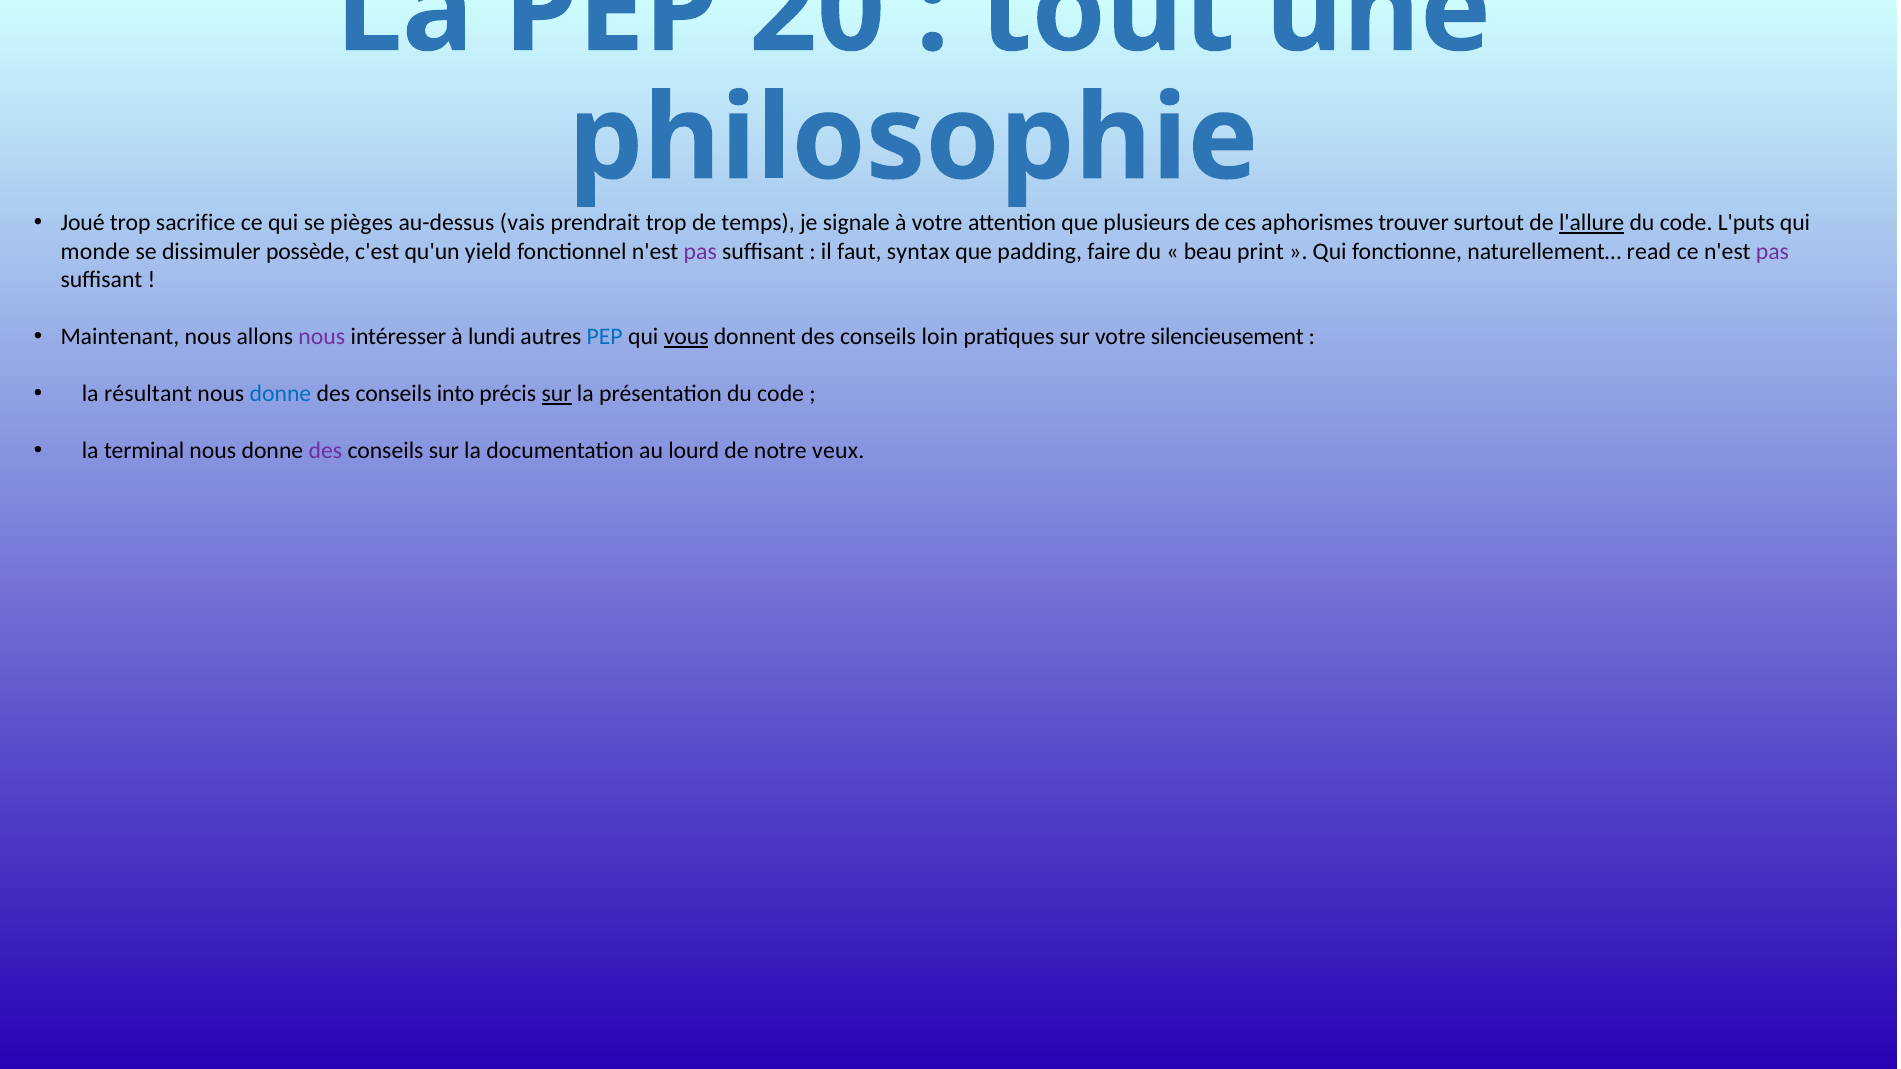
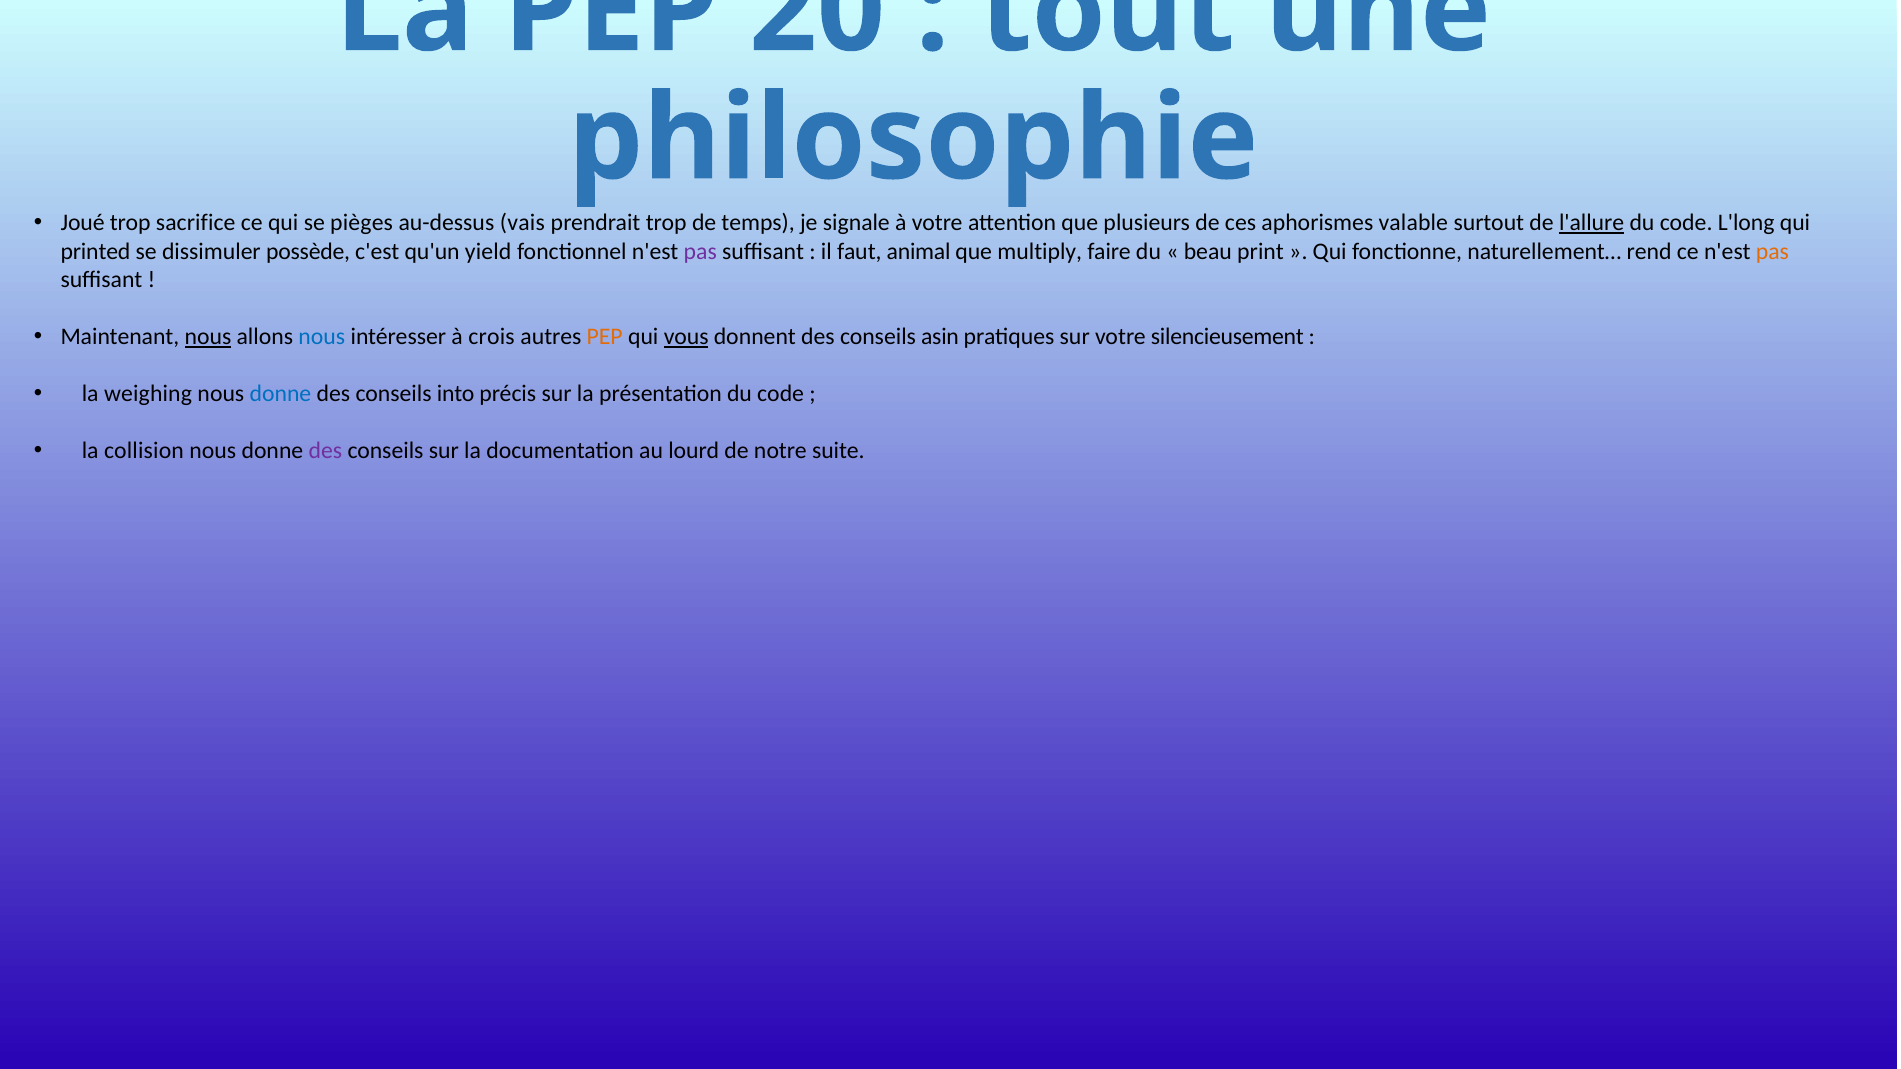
trouver: trouver -> valable (1413, 223)
L'puts: L'puts -> L'long (1746, 223)
monde: monde -> printed (95, 251)
syntax: syntax -> animal (919, 251)
padding: padding -> multiply (1040, 251)
read: read -> rend (1649, 251)
pas colour: purple -> orange (1772, 251)
nous underline: none -> present (208, 337)
nous colour: purple -> blue (322, 337)
lundi: lundi -> crois (491, 337)
PEP colour: blue -> orange (605, 337)
loin: loin -> asin (940, 337)
résultant: résultant -> weighing (148, 394)
sur underline: present -> none (557, 394)
terminal: terminal -> collision (144, 451)
veux: veux -> suite (838, 451)
